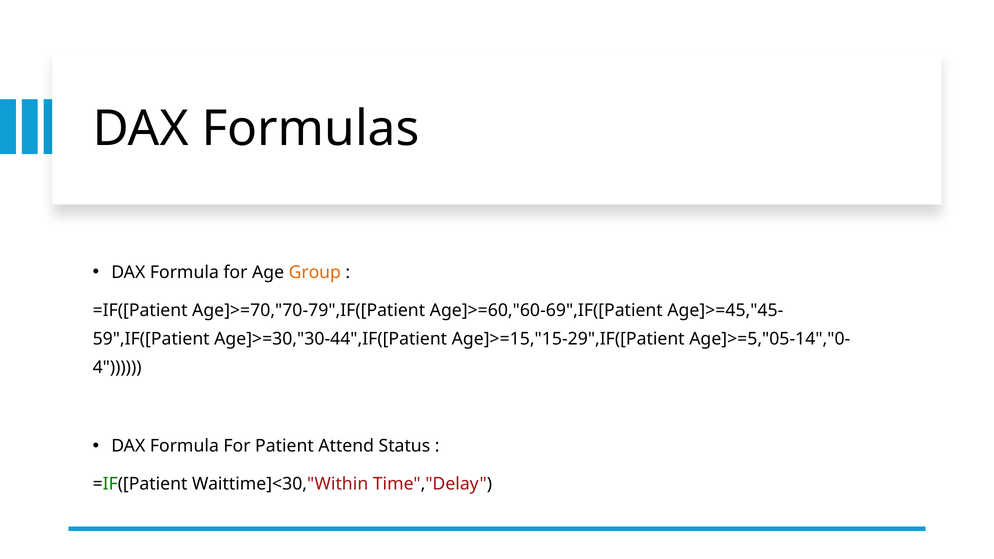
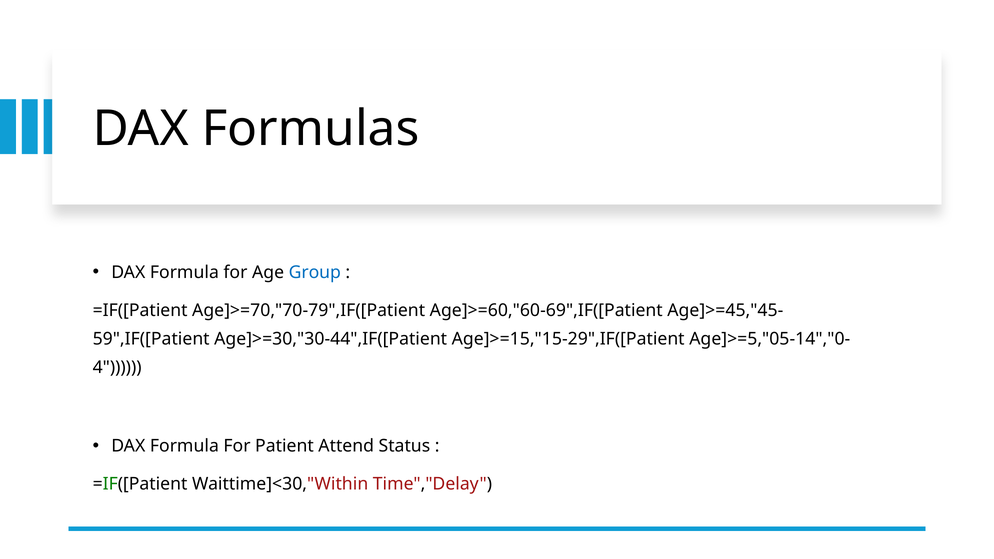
Group colour: orange -> blue (315, 273)
